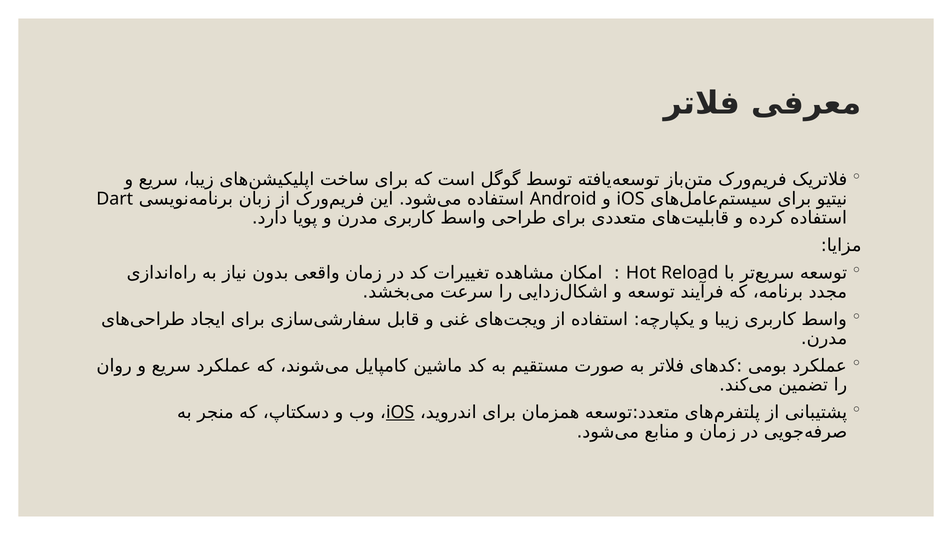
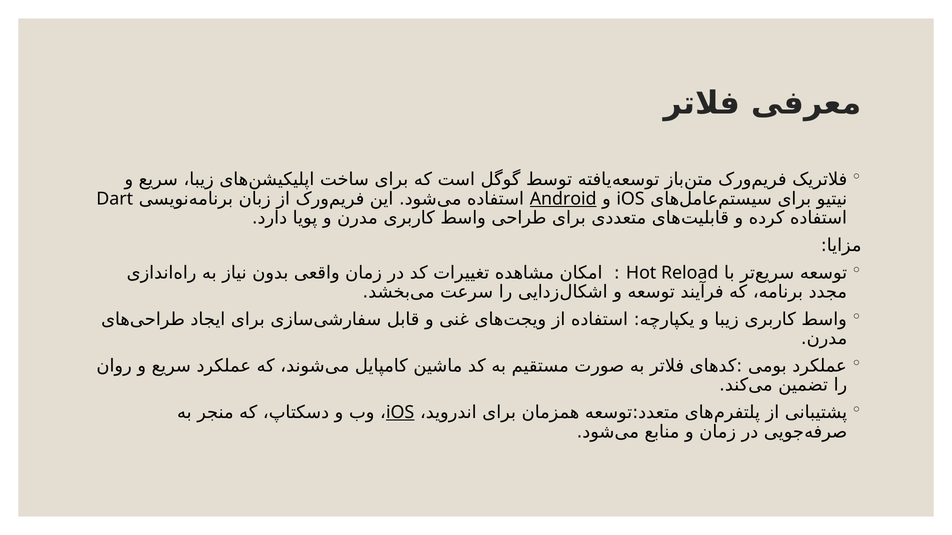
Android underline: none -> present (563, 199)
